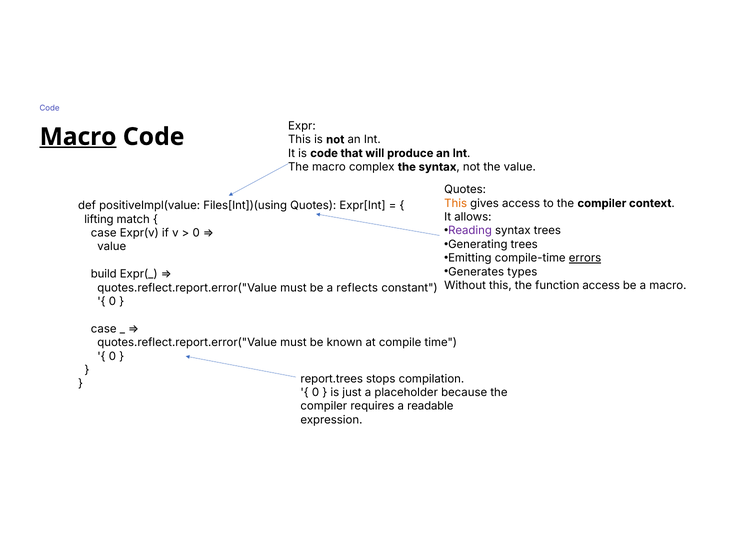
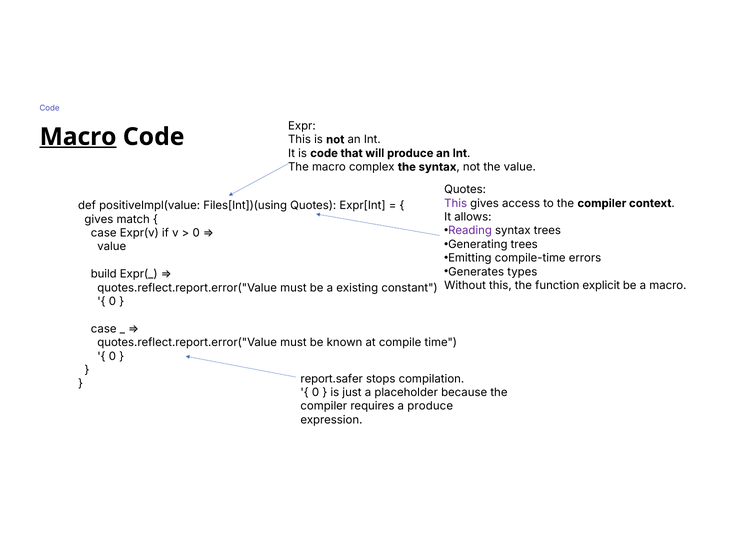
This colour: orange -> purple (456, 203)
lifting: lifting -> gives (99, 219)
errors underline: present -> none (585, 258)
function access: access -> explicit (601, 285)
reflects: reflects -> existing (357, 288)
report.trees: report.trees -> report.safer (332, 378)
a readable: readable -> produce (430, 406)
